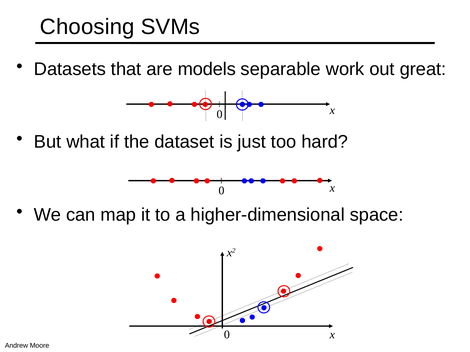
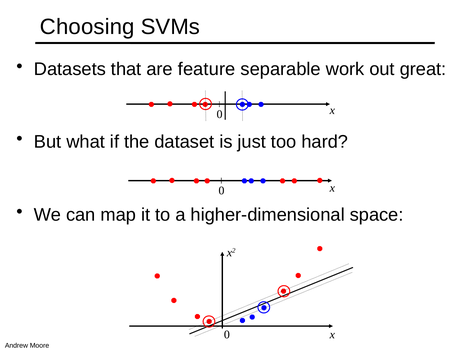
models: models -> feature (207, 69)
